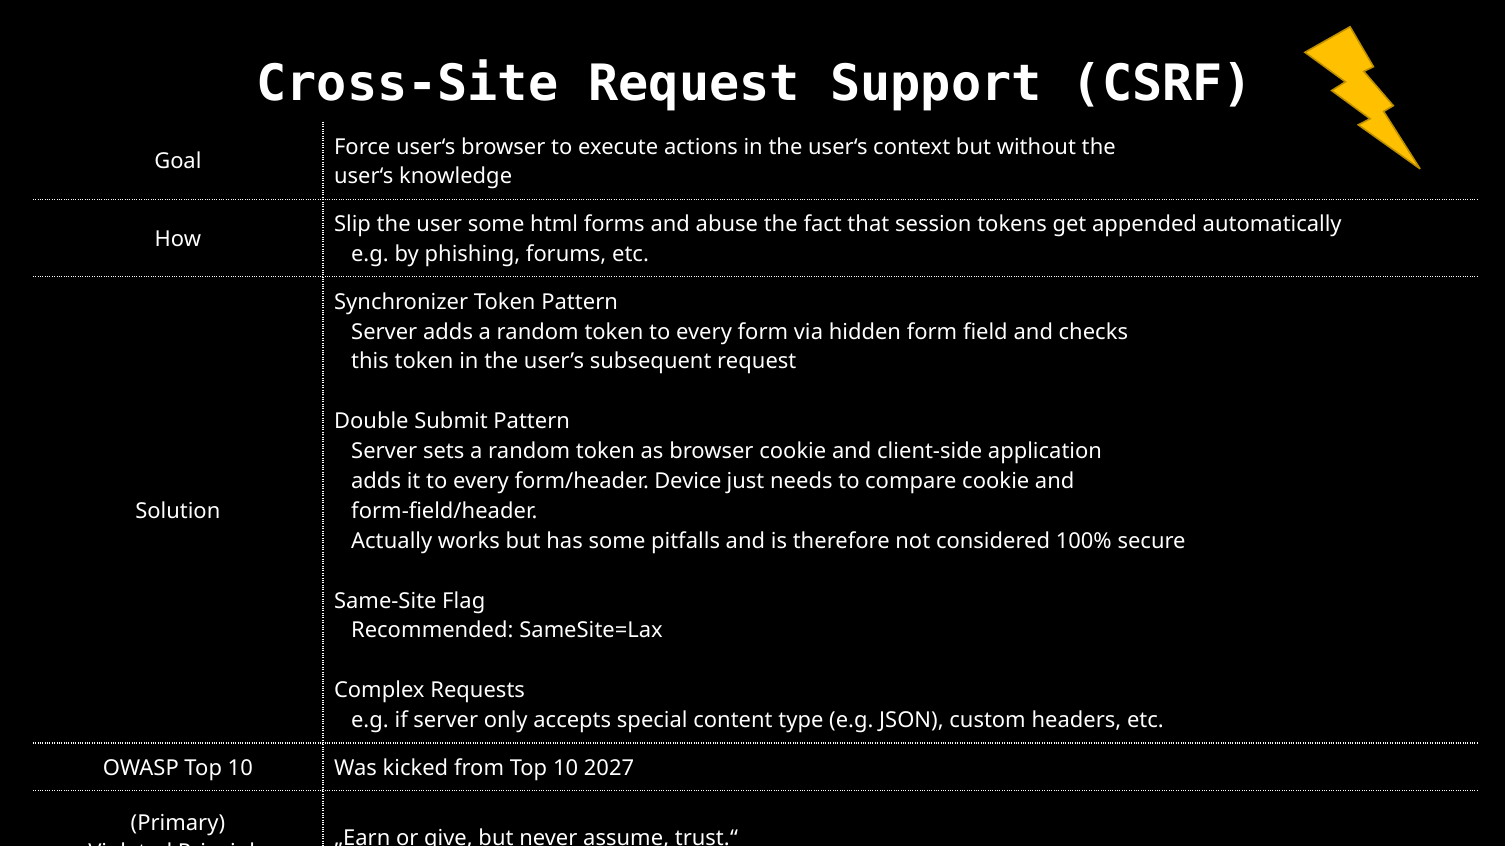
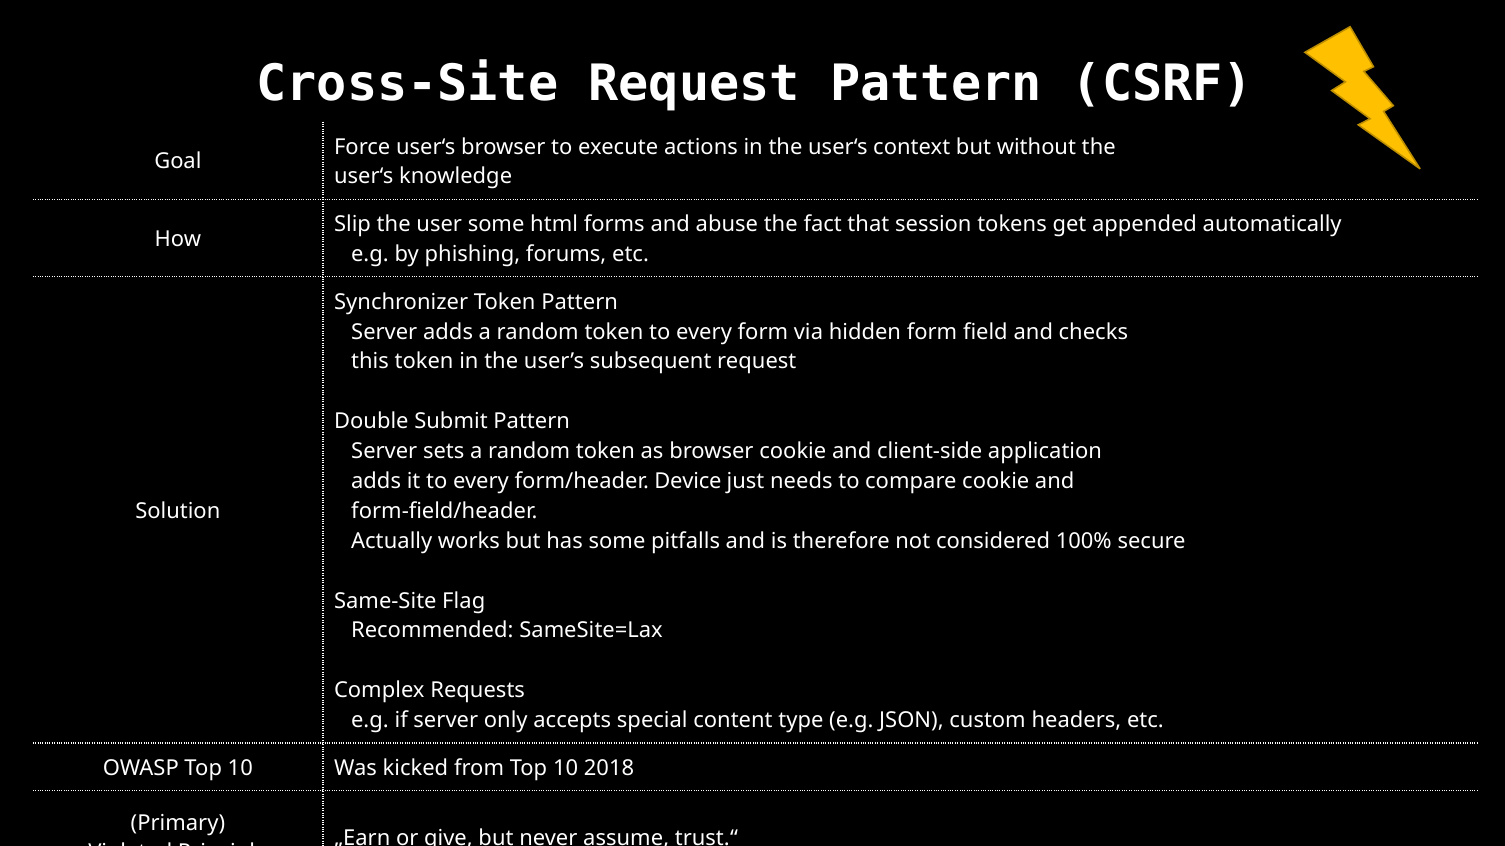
Request Support: Support -> Pattern (936, 84)
2027: 2027 -> 2018 (609, 769)
